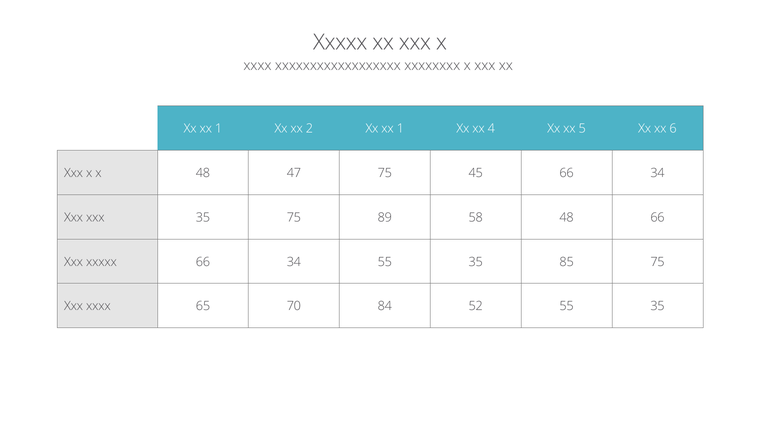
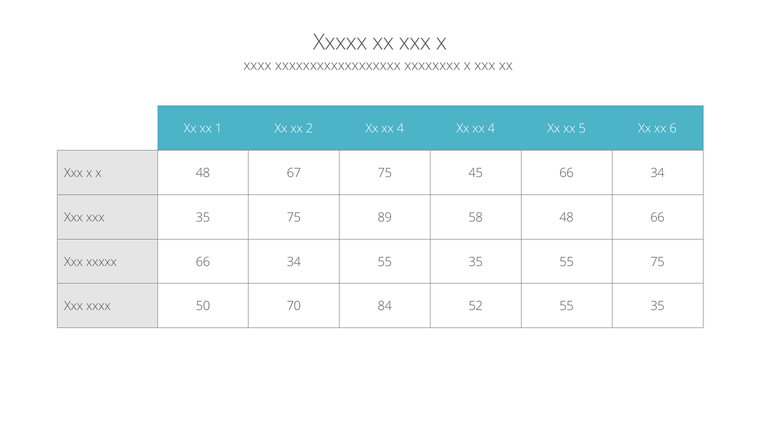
2 Xx xx 1: 1 -> 4 (400, 128)
47: 47 -> 67 (294, 173)
35 85: 85 -> 55 (567, 262)
65: 65 -> 50 (203, 306)
